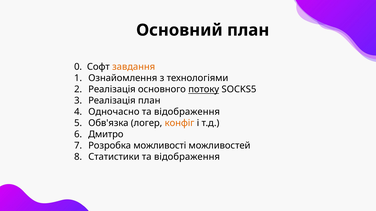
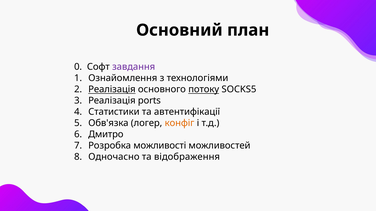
завдання colour: orange -> purple (134, 67)
Реалізація underline: none -> present (112, 90)
Реалізація план: план -> ports (149, 101)
Одночасно: Одночасно -> Статистики (114, 112)
відображення: відображення -> автентифікації (187, 112)
Статистики: Статистики -> Одночасно (114, 157)
